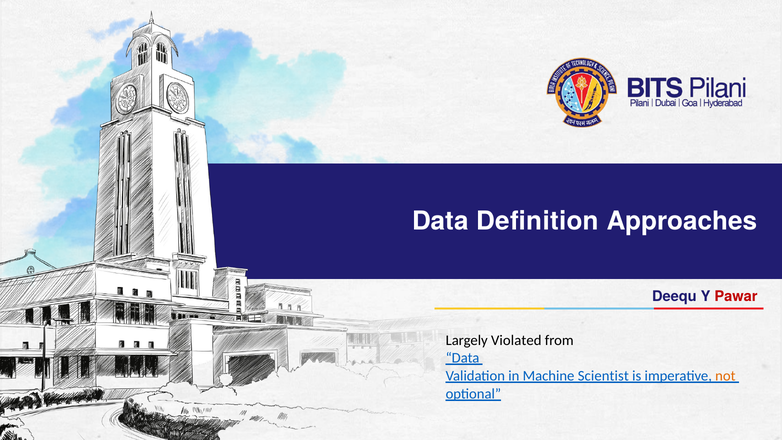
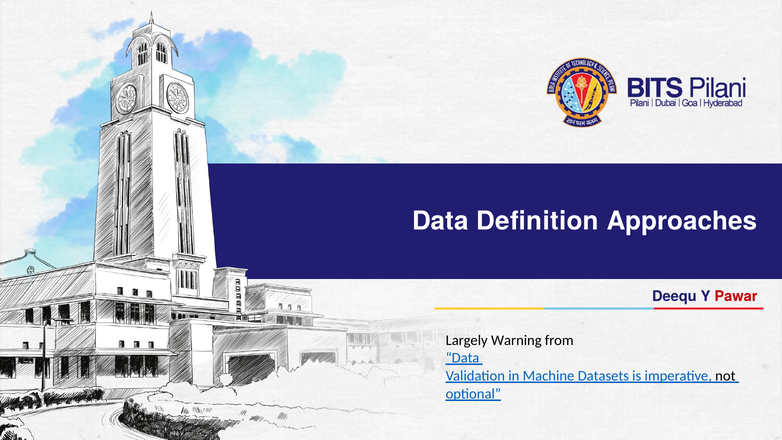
Violated: Violated -> Warning (516, 340)
Scientist: Scientist -> Datasets (603, 376)
not colour: orange -> black (725, 376)
